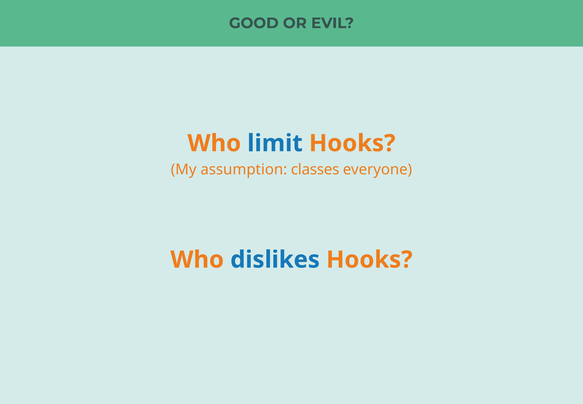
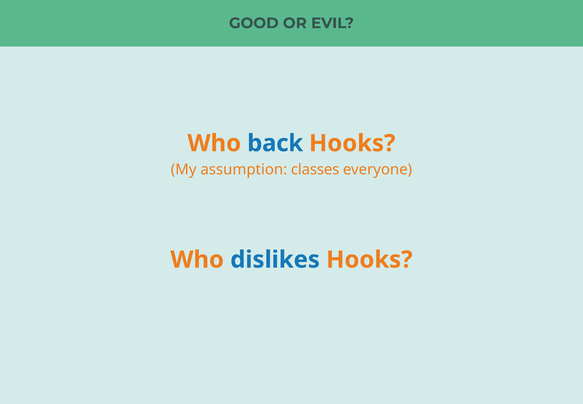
limit: limit -> back (275, 143)
